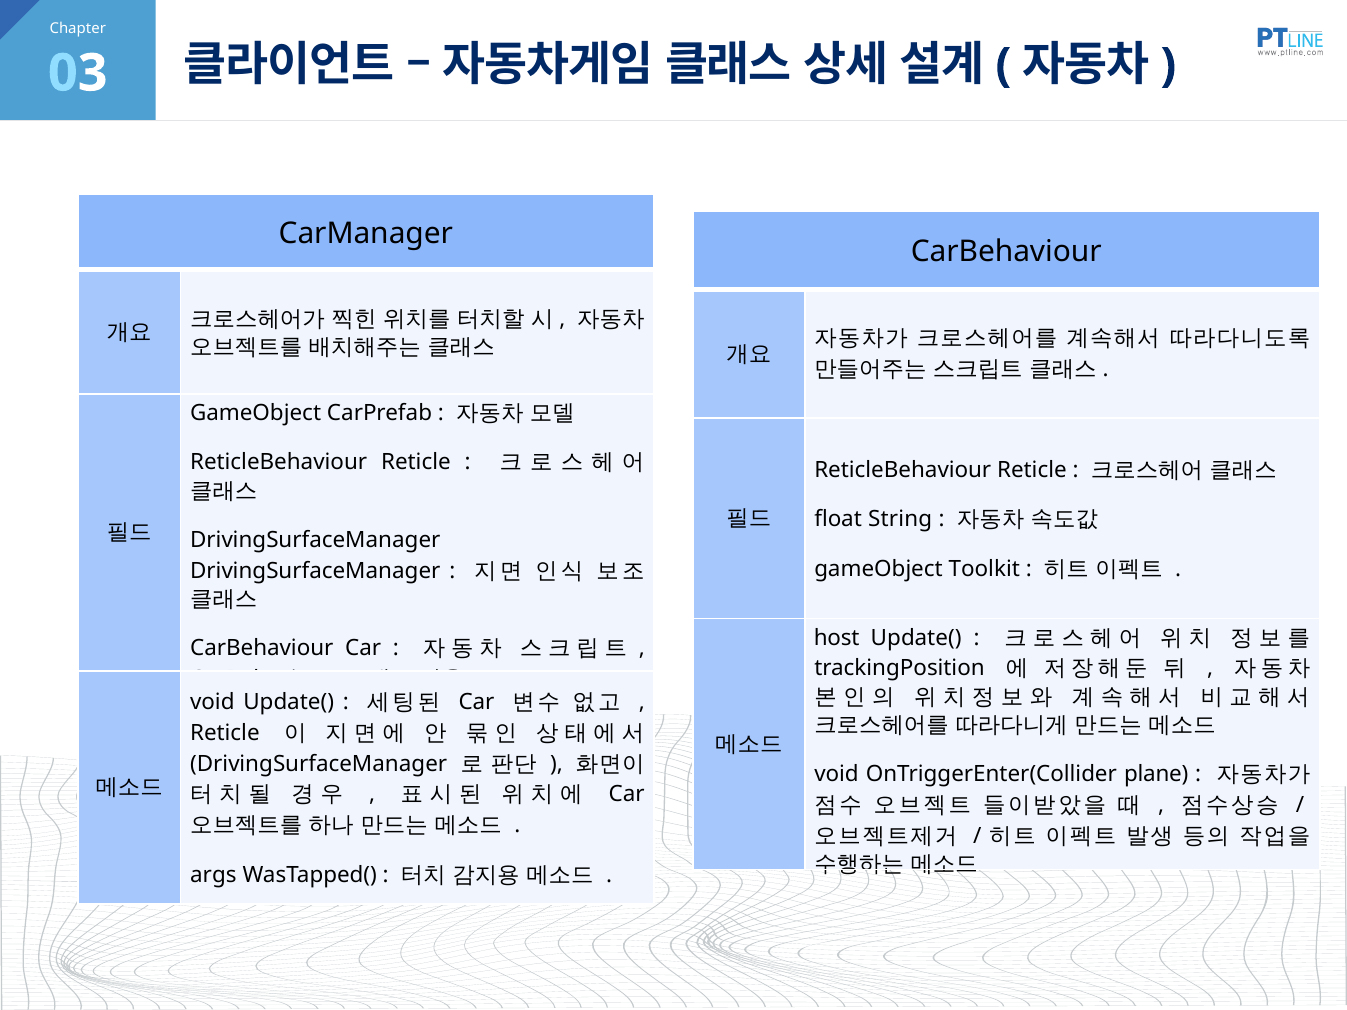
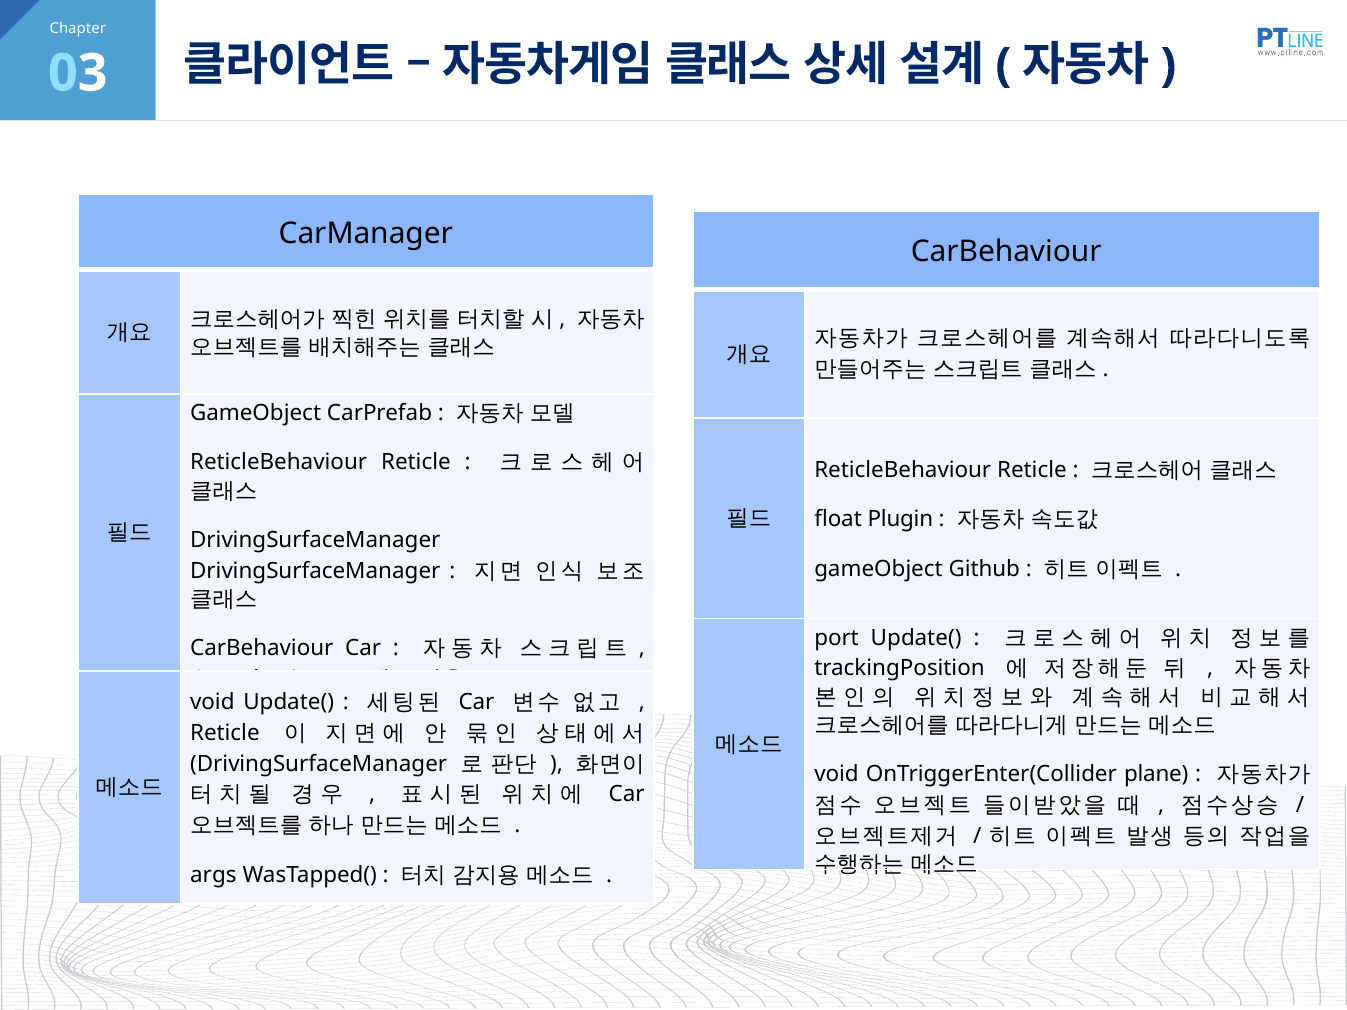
String: String -> Plugin (900, 520)
Toolkit: Toolkit -> Github (984, 569)
host: host -> port (837, 638)
